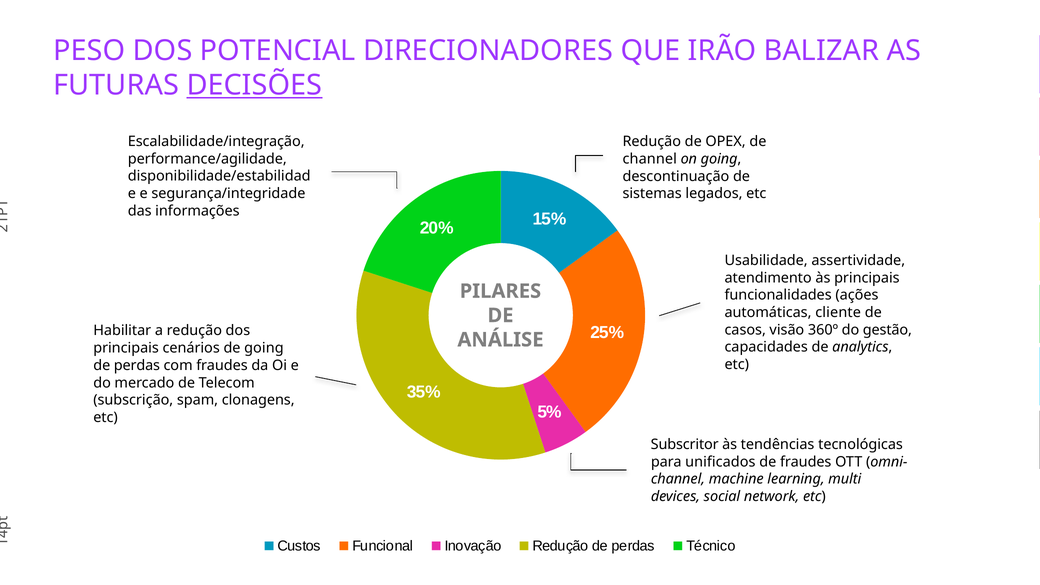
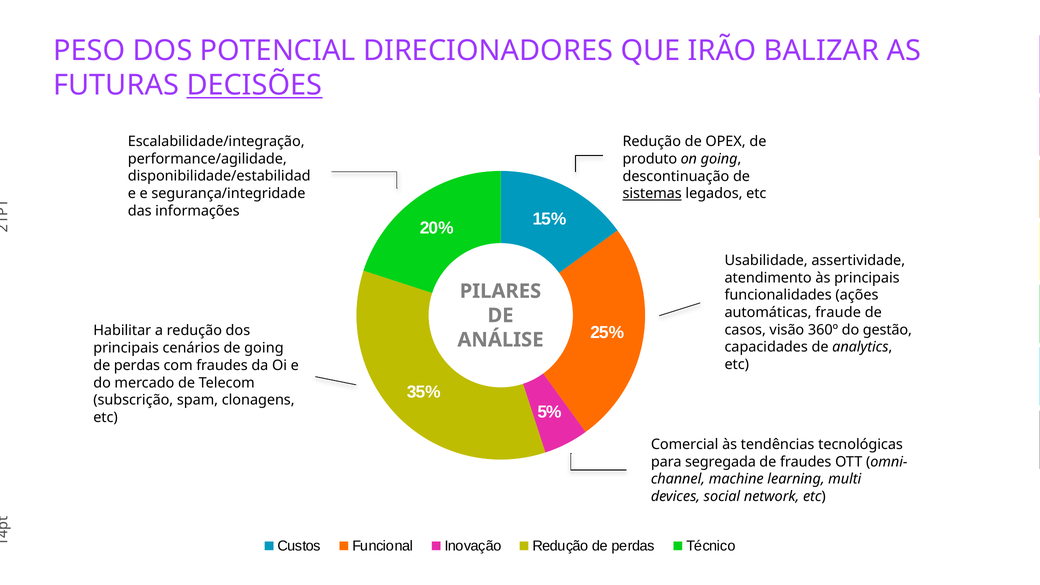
channel: channel -> produto (650, 159)
sistemas underline: none -> present (652, 194)
cliente: cliente -> fraude (838, 312)
Subscritor: Subscritor -> Comercial (685, 444)
unificados: unificados -> segregada (720, 462)
